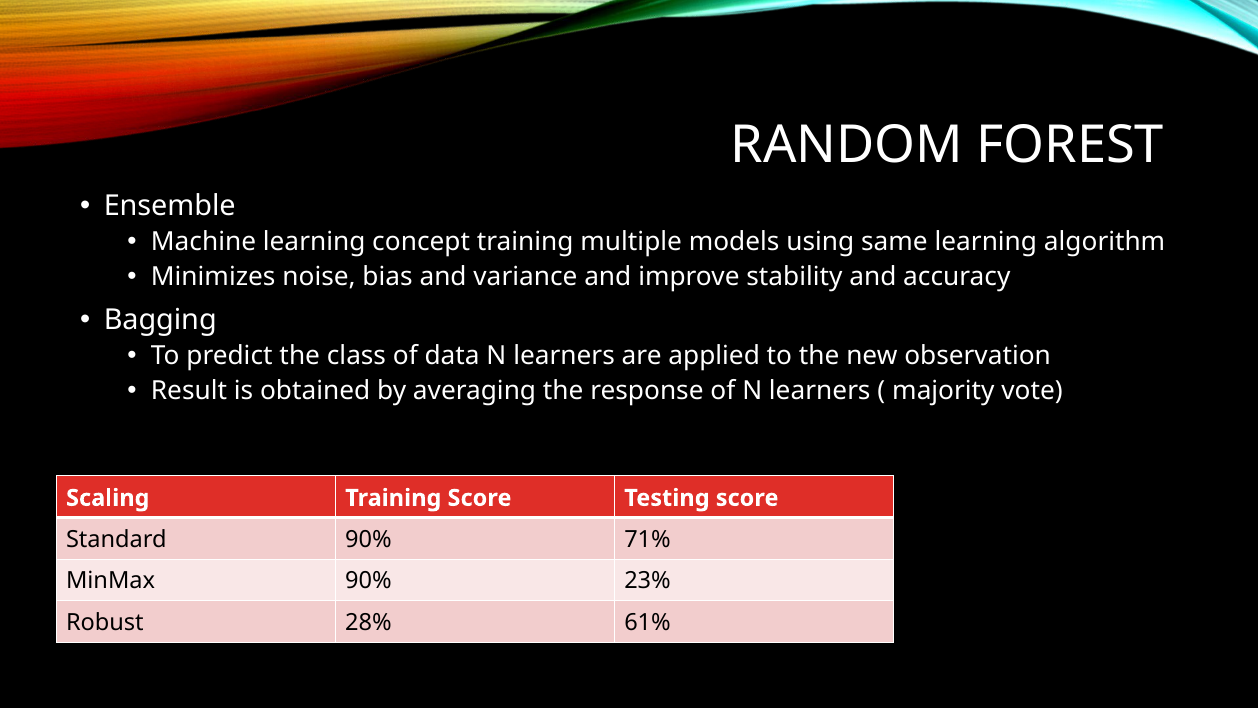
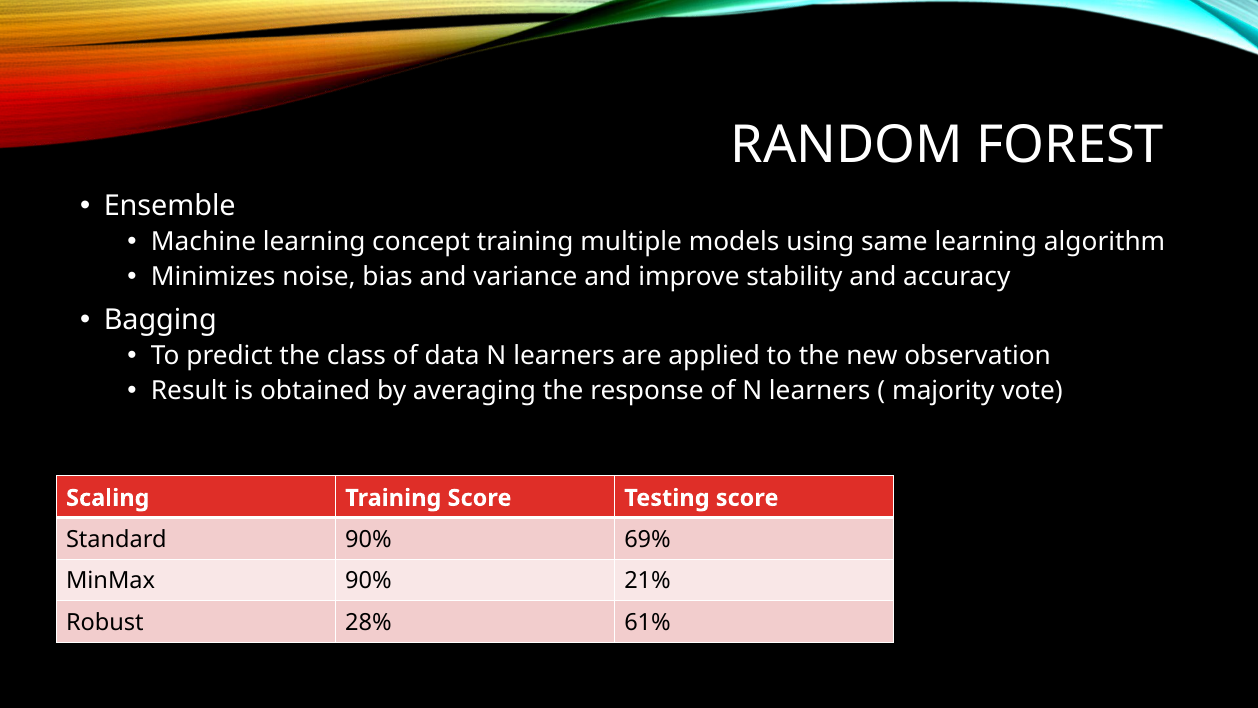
71%: 71% -> 69% (648, 539)
23%: 23% -> 21% (648, 581)
